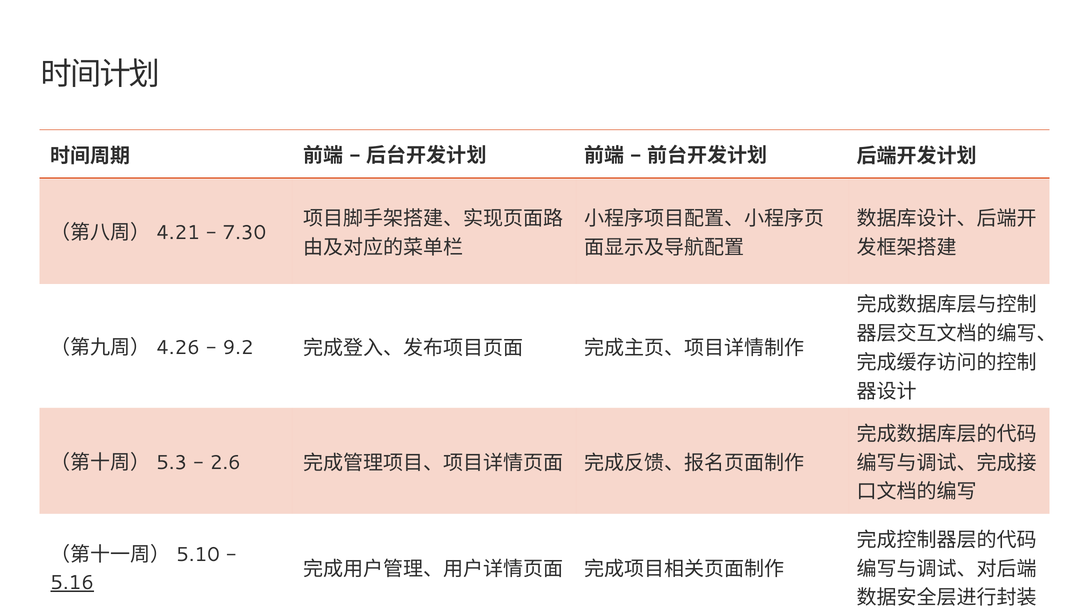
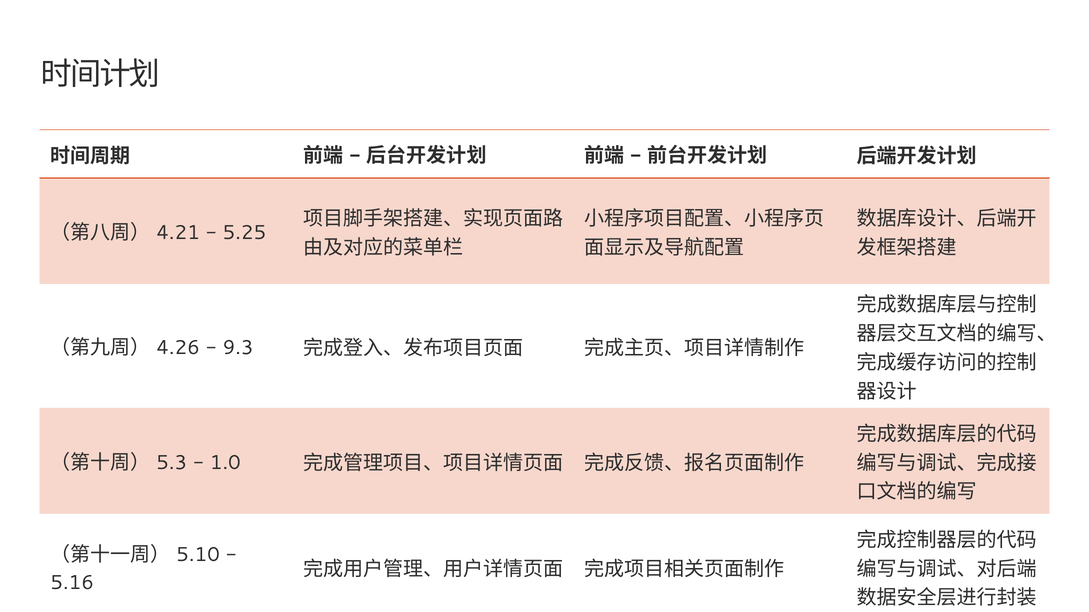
7.30: 7.30 -> 5.25 (244, 233)
9.2: 9.2 -> 9.3 (238, 348)
2.6: 2.6 -> 1.0 (225, 463)
5.16 underline: present -> none (72, 583)
